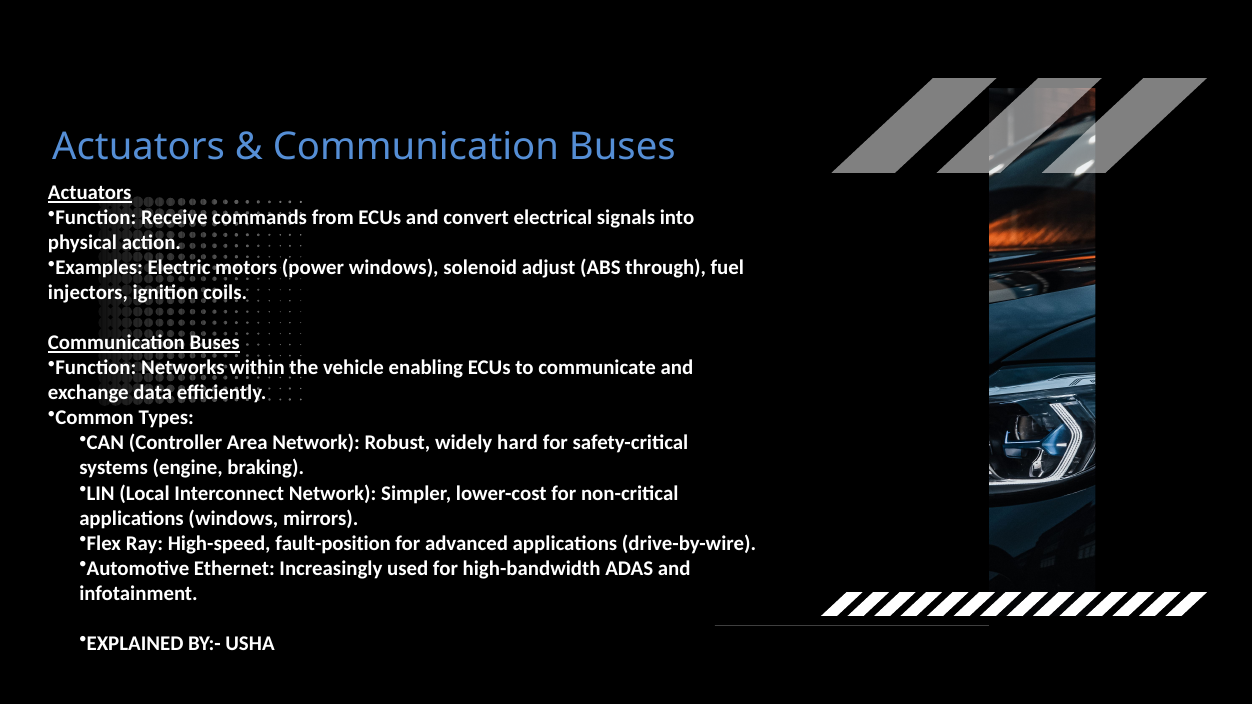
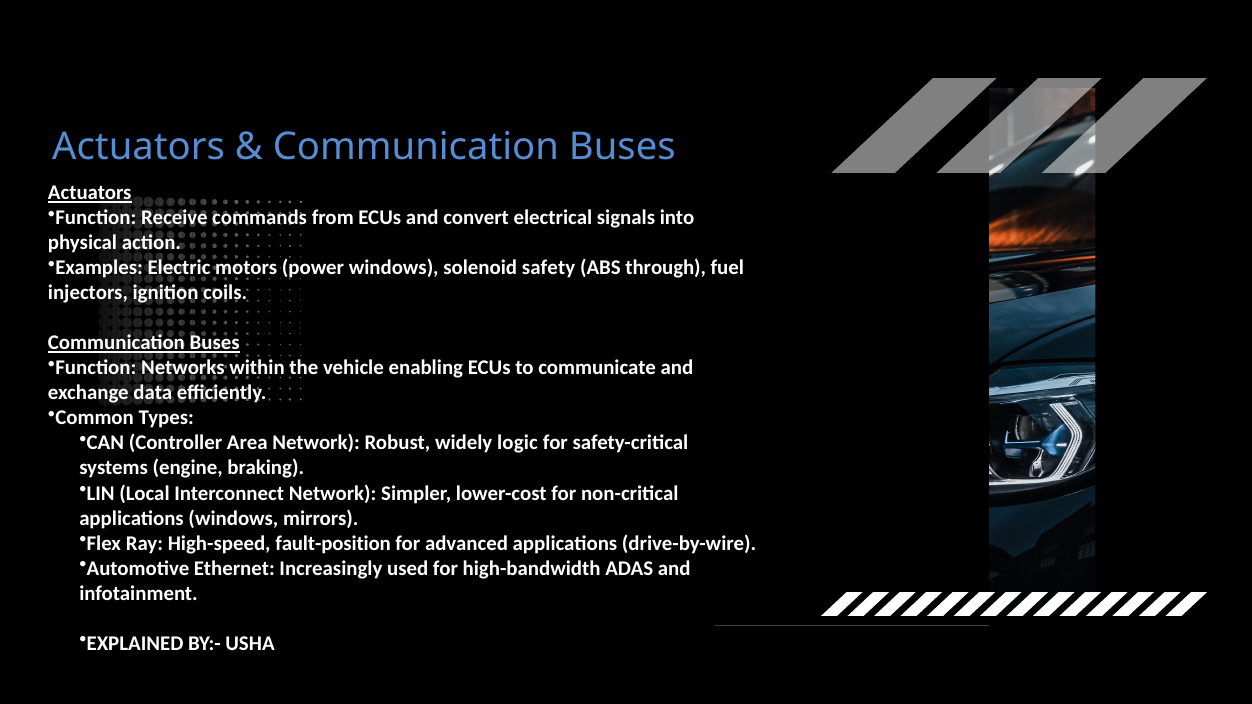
adjust: adjust -> safety (549, 268)
hard: hard -> logic (518, 443)
